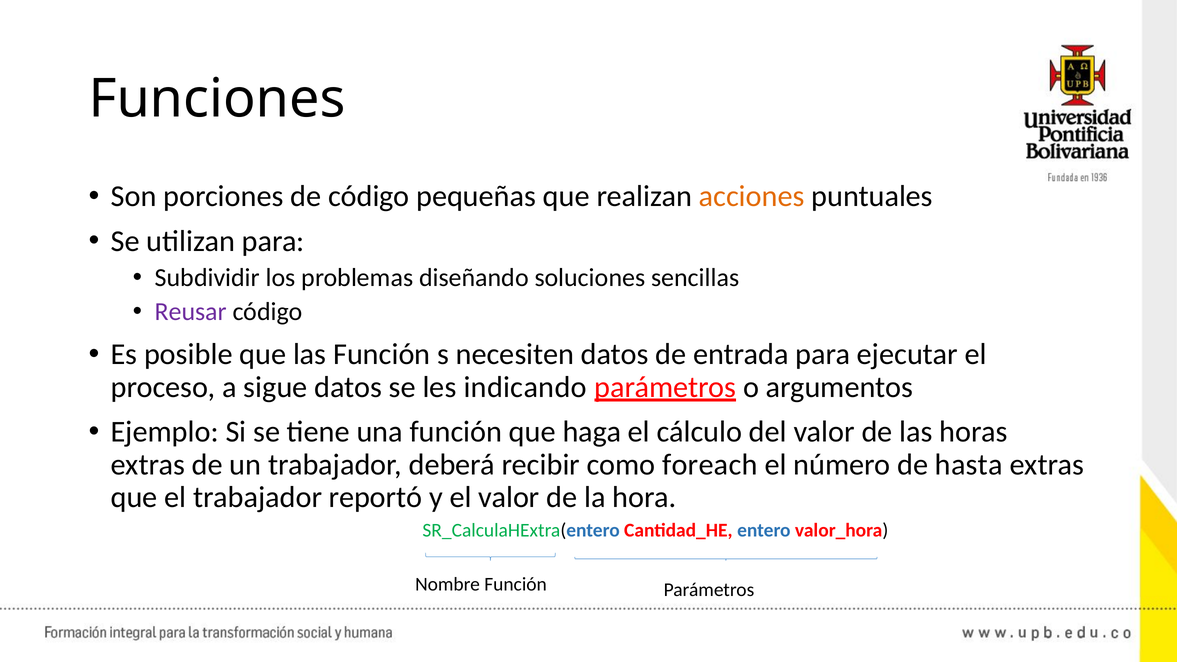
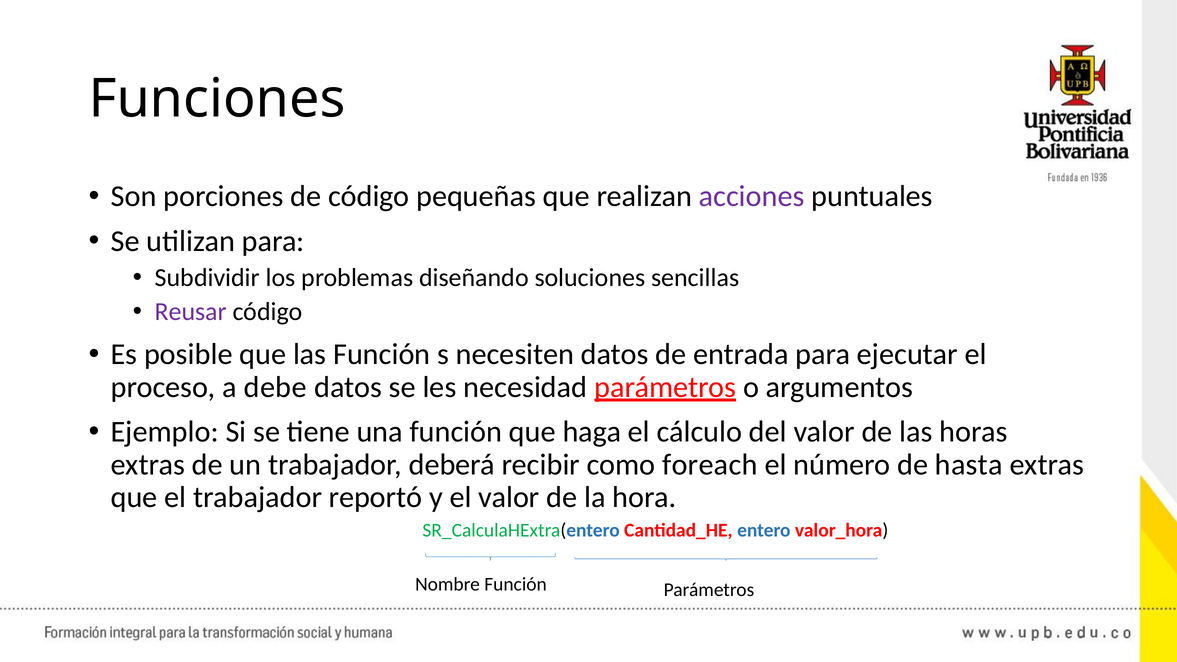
acciones colour: orange -> purple (752, 196)
sigue: sigue -> debe (275, 387)
indicando: indicando -> necesidad (525, 387)
